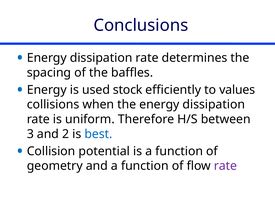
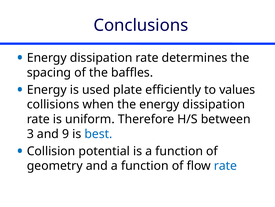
stock: stock -> plate (128, 89)
2: 2 -> 9 (66, 133)
rate colour: purple -> blue (225, 165)
